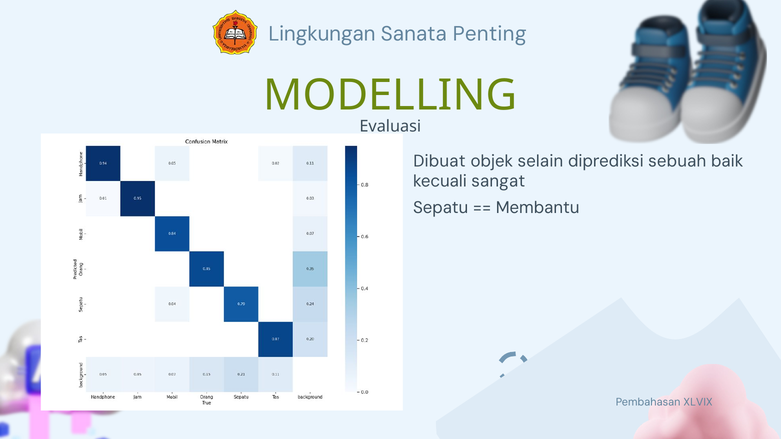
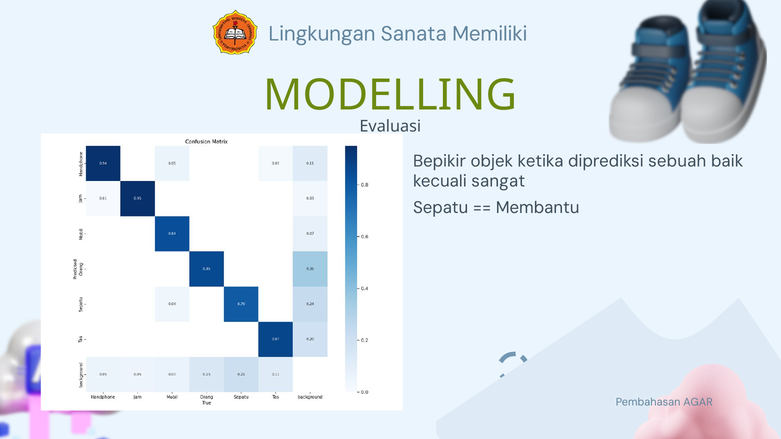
Penting: Penting -> Memiliki (490, 34)
Dibuat: Dibuat -> Bepikir (440, 161)
selain: selain -> ketika (541, 161)
XLVIX: XLVIX -> AGAR (698, 402)
